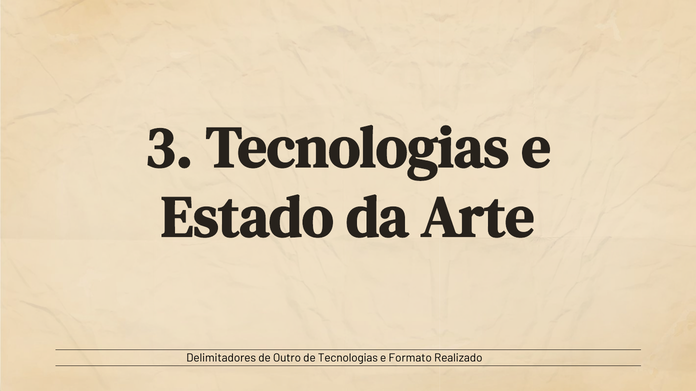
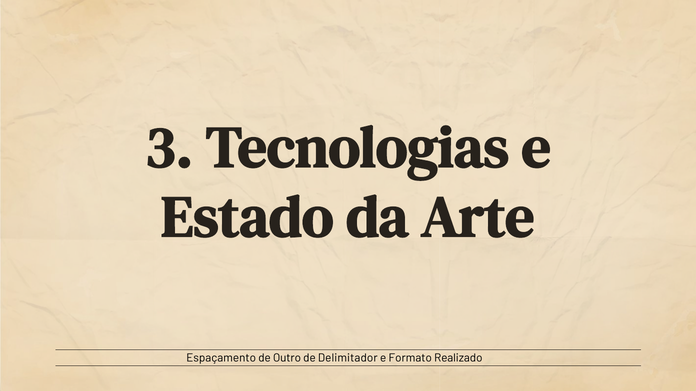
Delimitadores: Delimitadores -> Espaçamento (221, 358)
de Tecnologias: Tecnologias -> Delimitador (348, 358)
